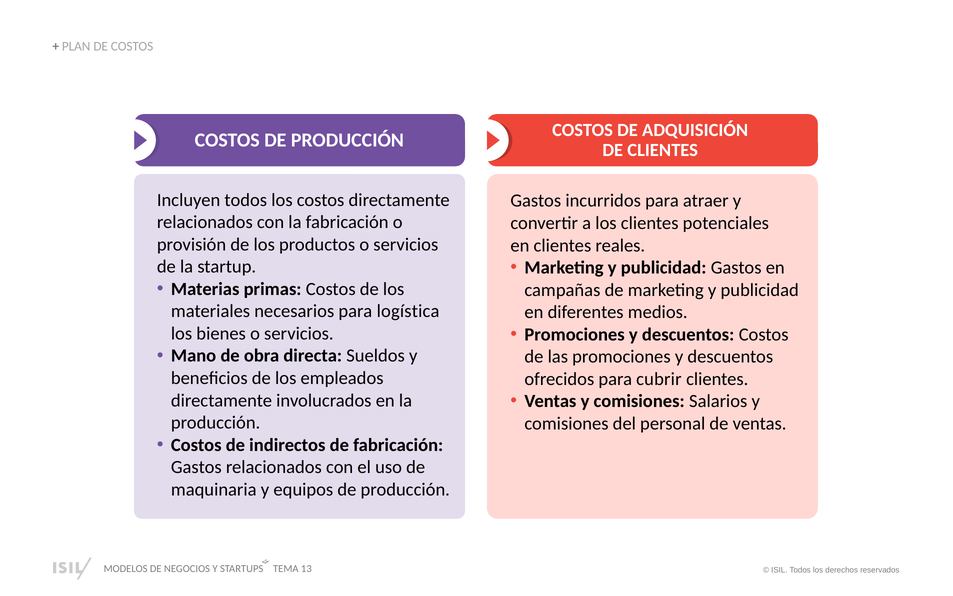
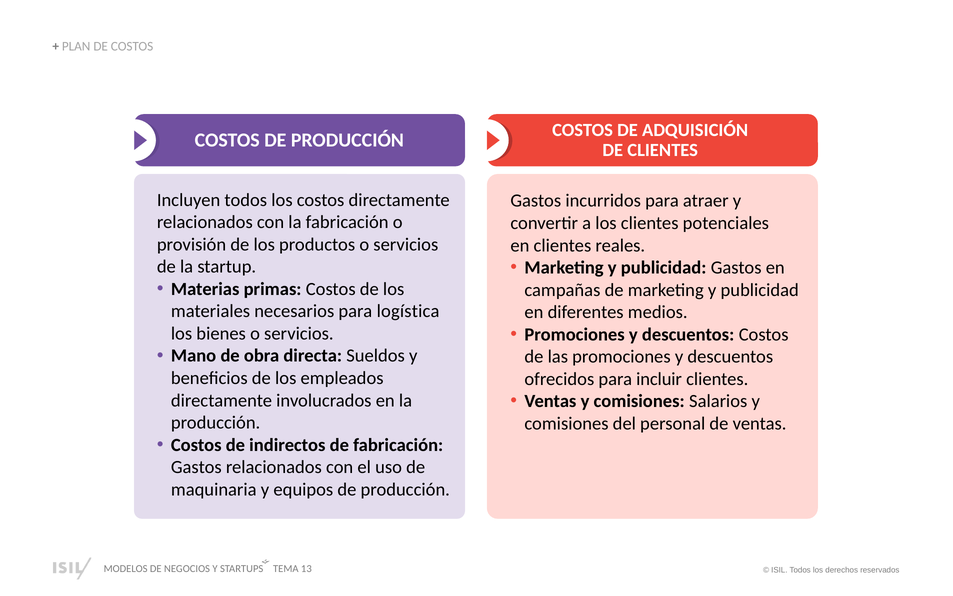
cubrir: cubrir -> incluir (659, 379)
